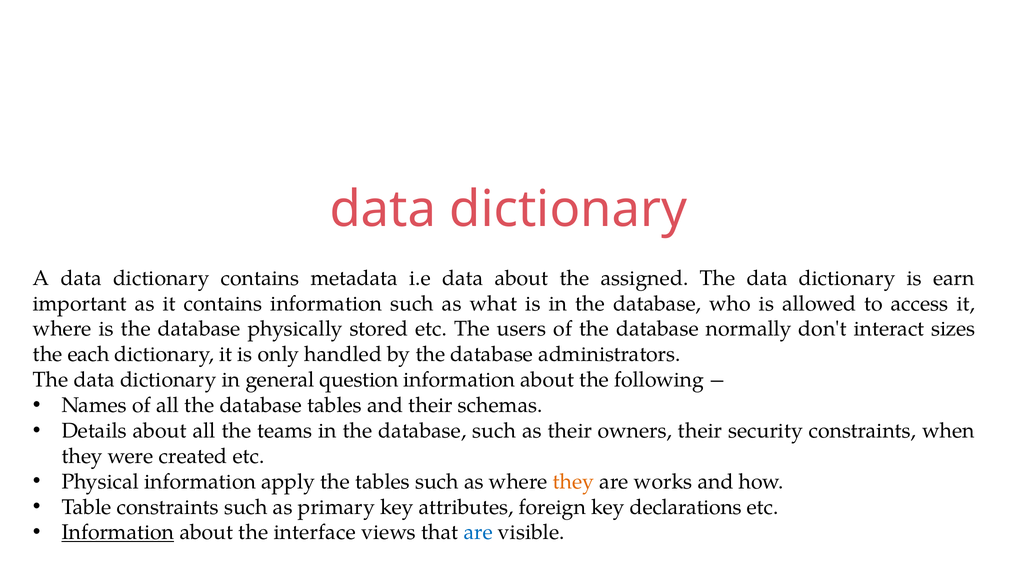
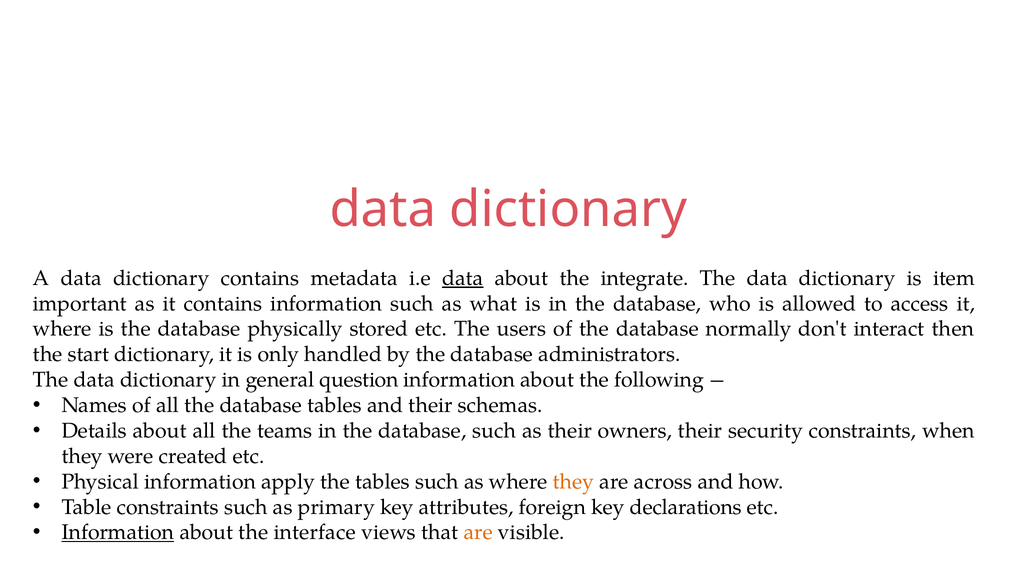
data underline: none -> present (463, 278)
assigned: assigned -> integrate (645, 278)
earn: earn -> item (954, 278)
sizes: sizes -> then (953, 329)
each: each -> start (88, 354)
works: works -> across (663, 482)
are colour: blue -> orange (478, 533)
